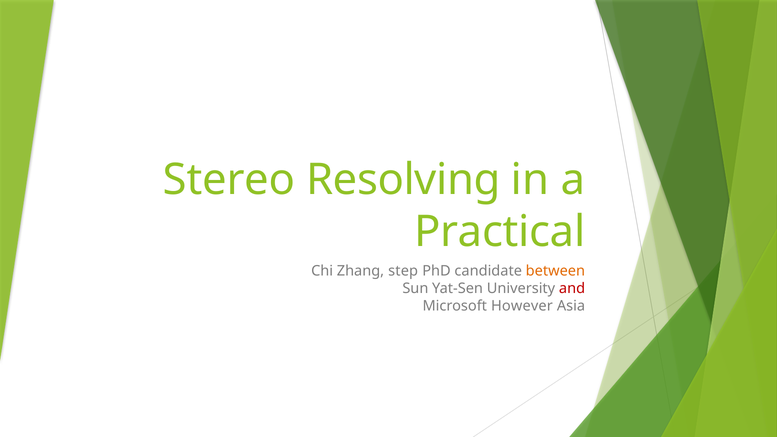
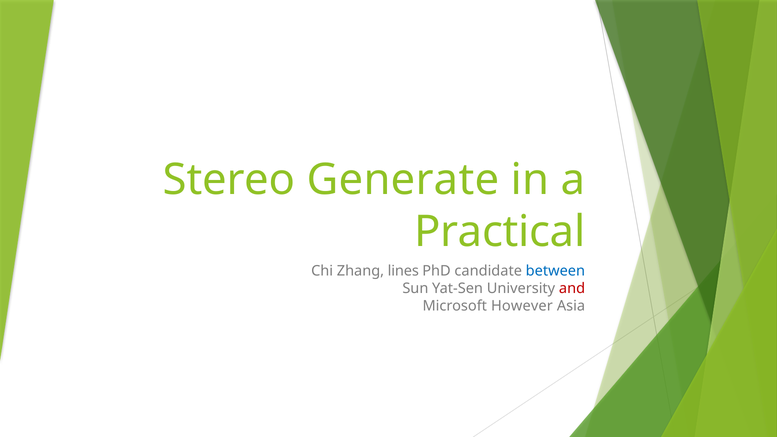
Resolving: Resolving -> Generate (403, 180)
step: step -> lines (403, 271)
between colour: orange -> blue (555, 271)
